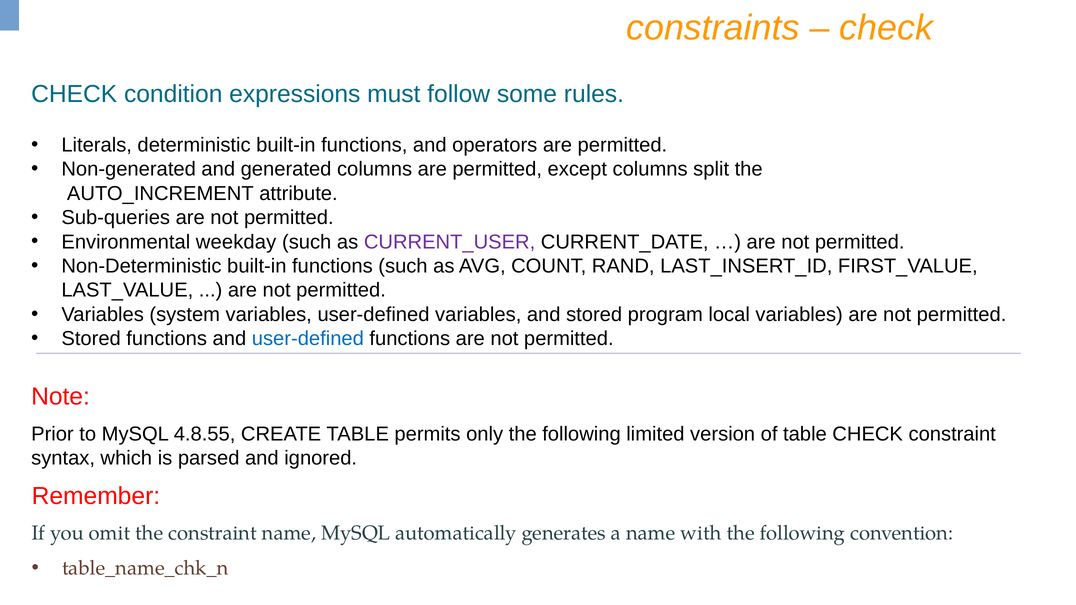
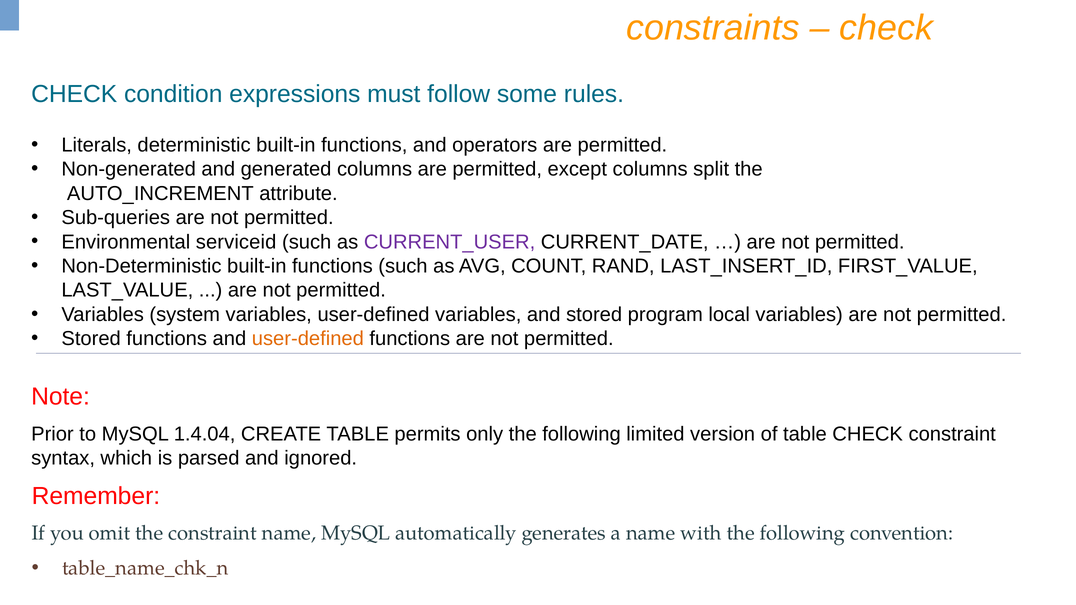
weekday: weekday -> serviceid (236, 242)
user-defined colour: blue -> orange (308, 339)
4.8.55: 4.8.55 -> 1.4.04 (205, 434)
